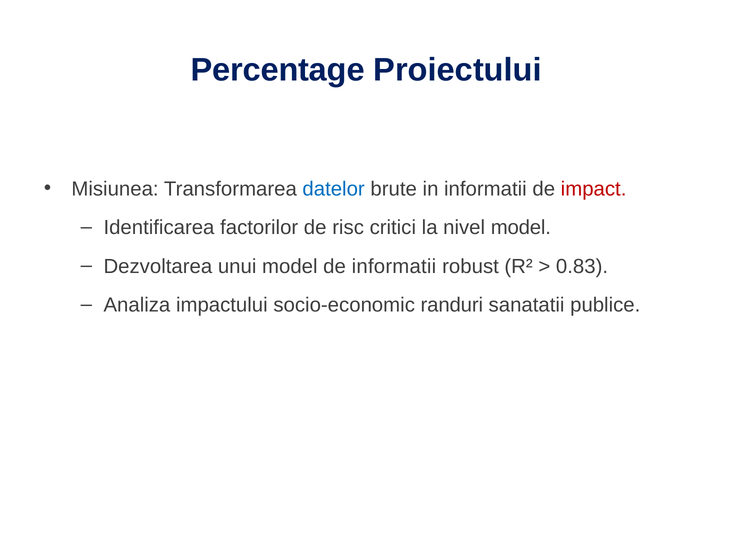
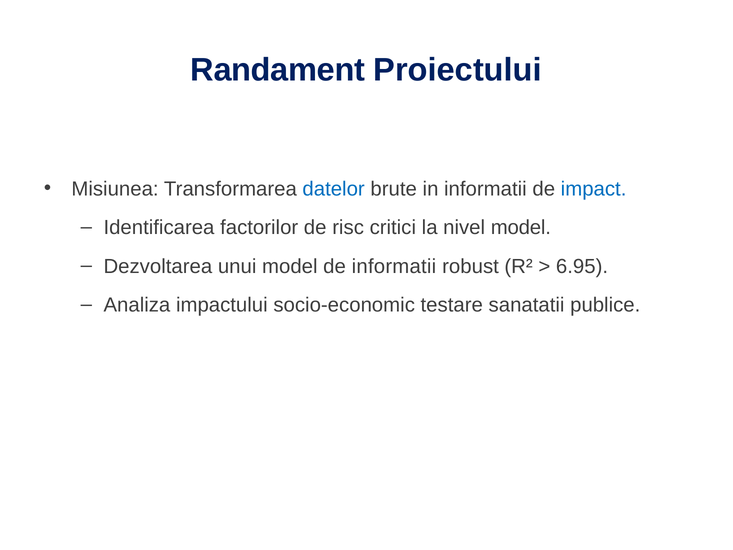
Percentage: Percentage -> Randament (278, 70)
impact colour: red -> blue (594, 189)
0.83: 0.83 -> 6.95 (582, 266)
randuri: randuri -> testare (452, 305)
